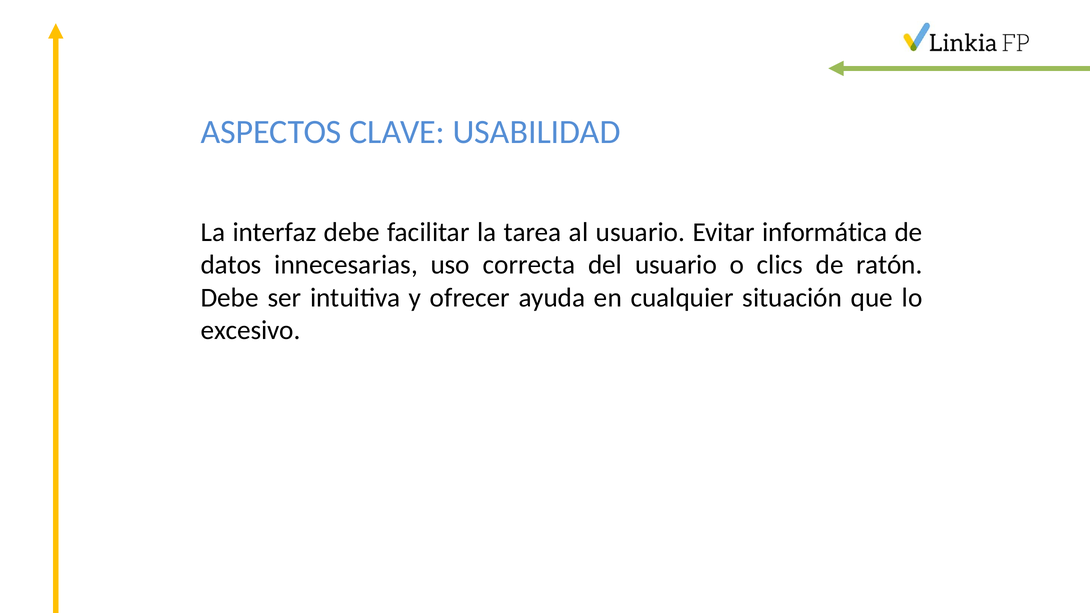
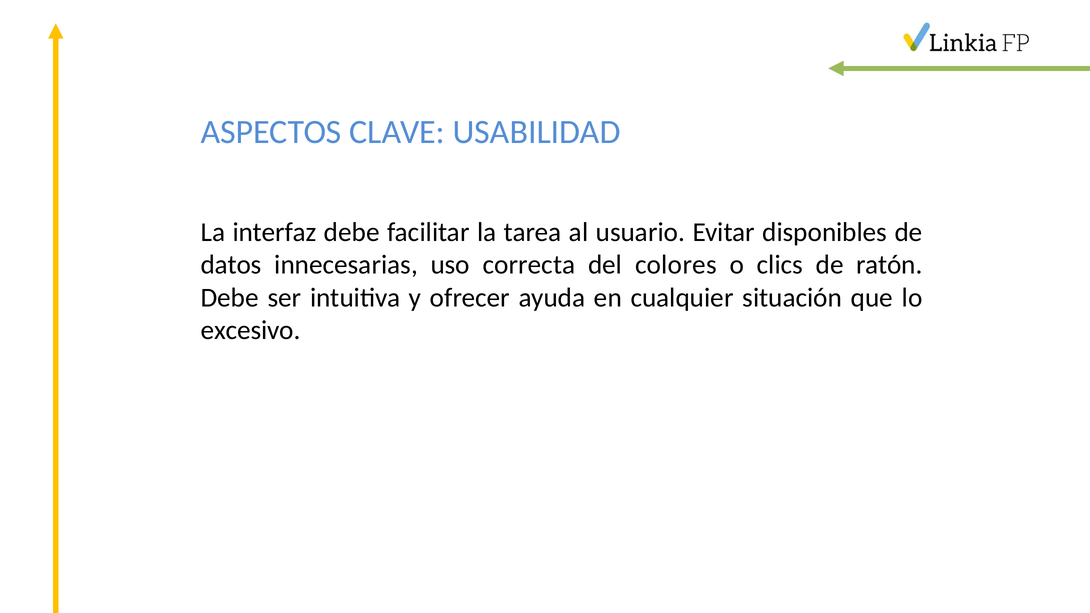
informática: informática -> disponibles (825, 232)
del usuario: usuario -> colores (676, 265)
